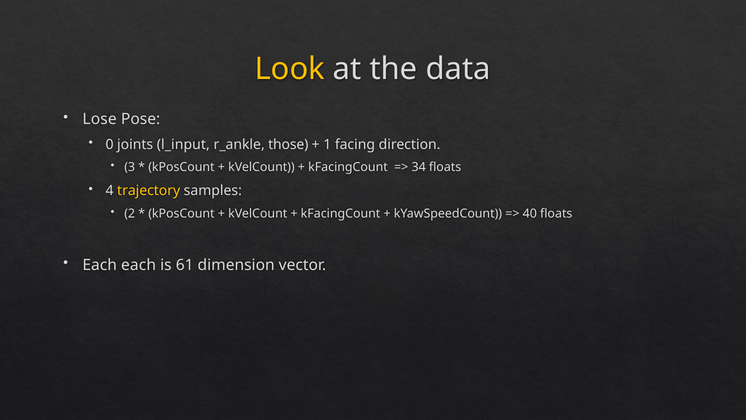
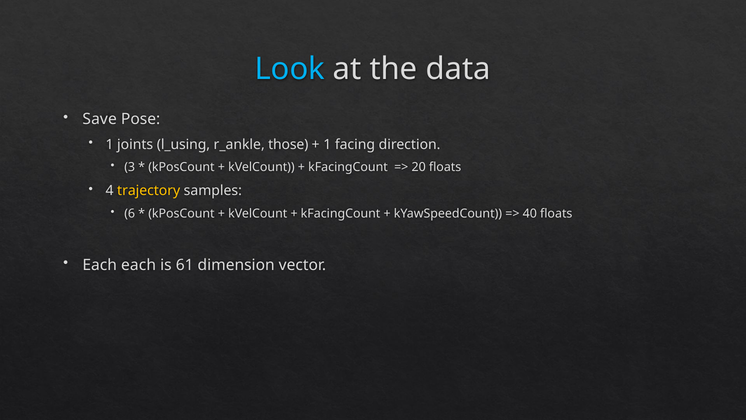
Look colour: yellow -> light blue (290, 69)
Lose: Lose -> Save (100, 119)
0: 0 -> 1 (110, 144)
l_input: l_input -> l_using (183, 144)
34: 34 -> 20 (419, 167)
2: 2 -> 6 (130, 214)
